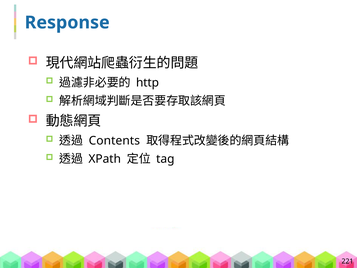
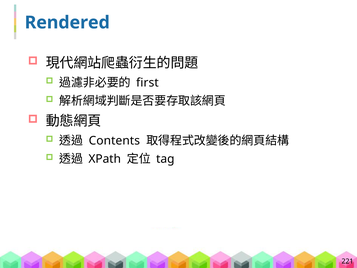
Response: Response -> Rendered (67, 23)
http: http -> first (147, 83)
